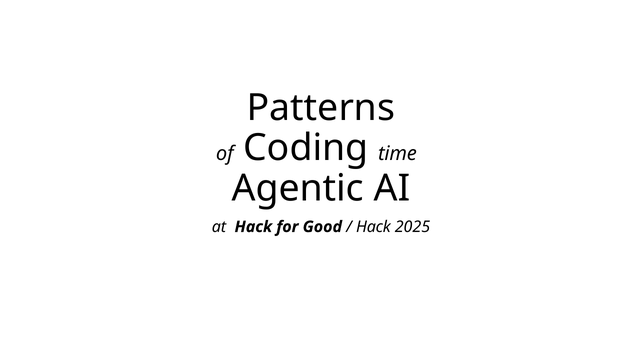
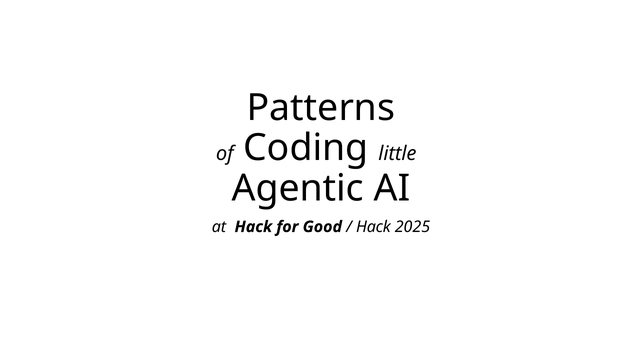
time: time -> little (397, 154)
